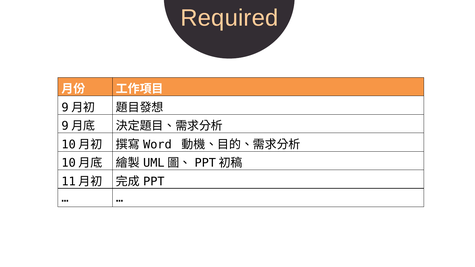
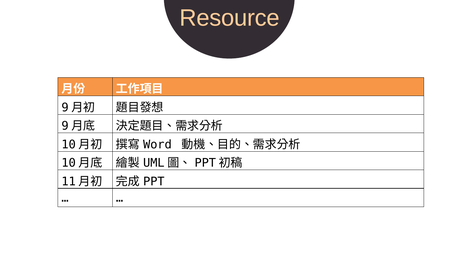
Required: Required -> Resource (230, 18)
